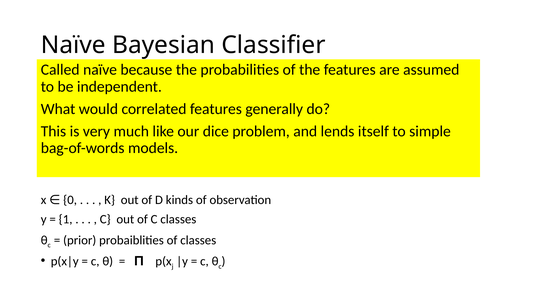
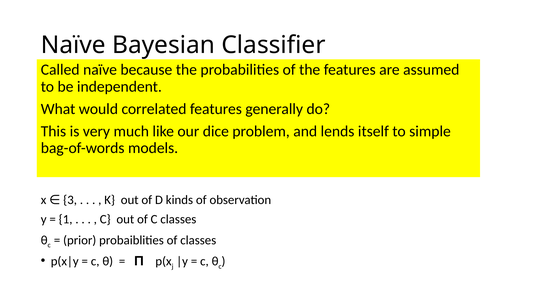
0: 0 -> 3 (70, 200)
